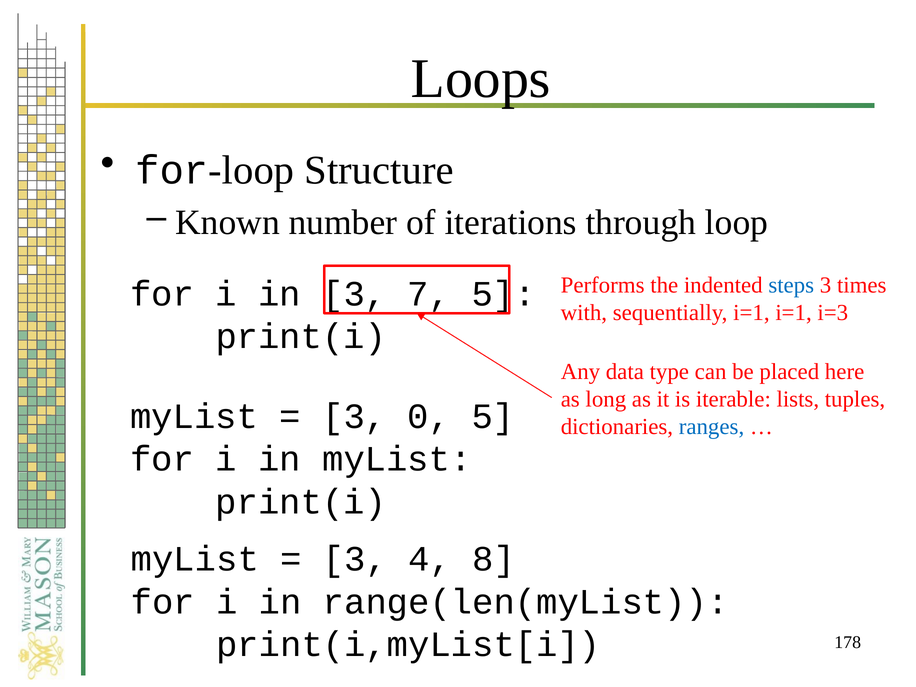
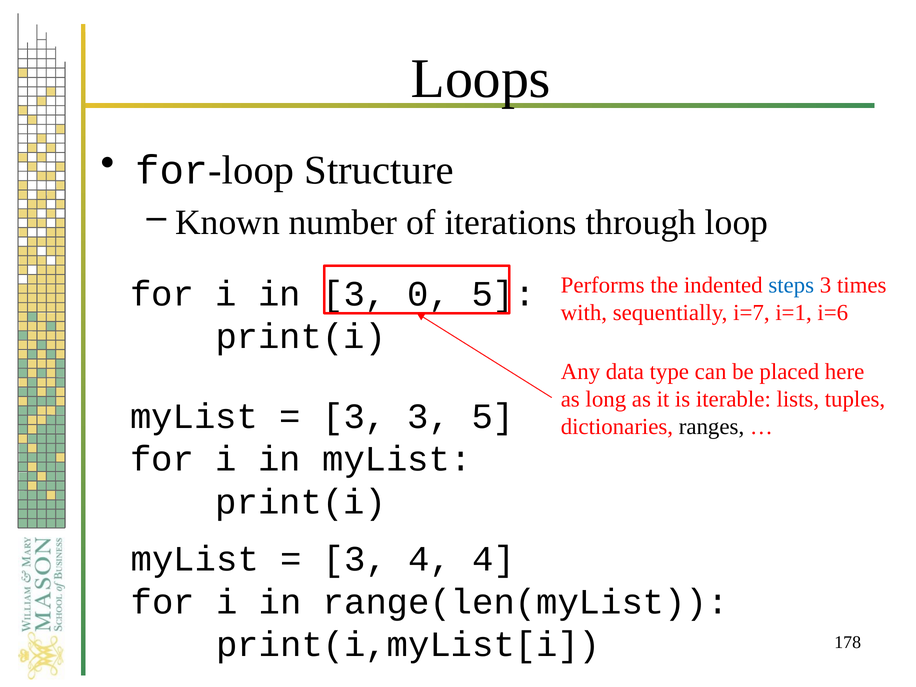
7: 7 -> 0 (429, 294)
sequentially i=1: i=1 -> i=7 (751, 313)
i=3: i=3 -> i=6 (833, 313)
3 0: 0 -> 3 (429, 416)
ranges colour: blue -> black (711, 427)
4 8: 8 -> 4 (494, 559)
